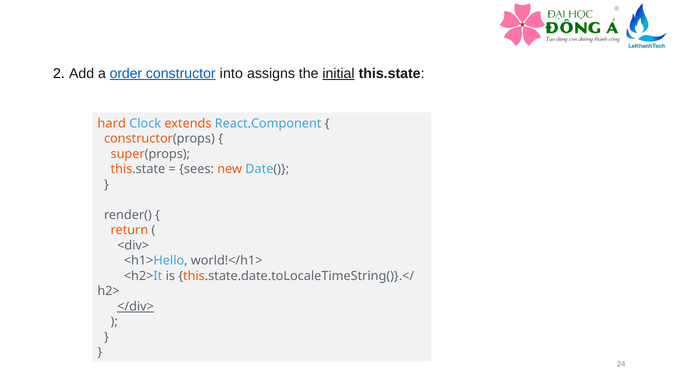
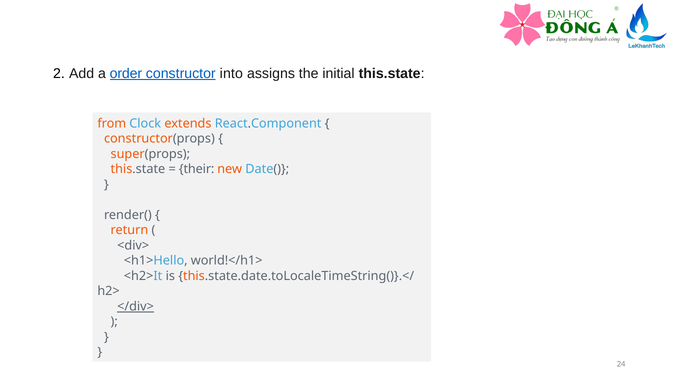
initial underline: present -> none (338, 73)
hard: hard -> from (112, 124)
sees: sees -> their (197, 169)
